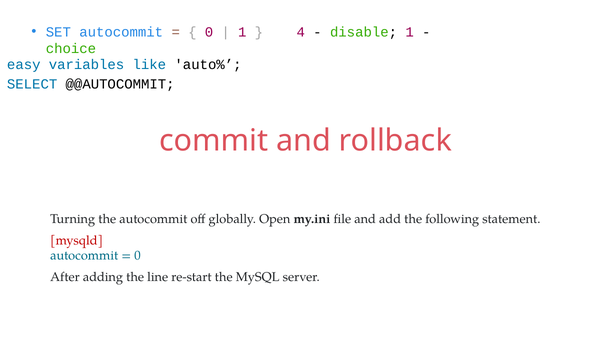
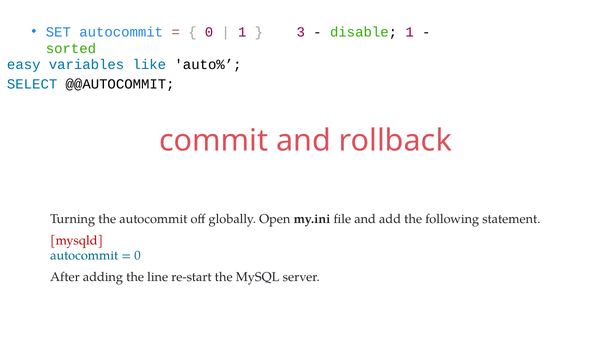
4: 4 -> 3 (301, 32)
choice: choice -> sorted (71, 49)
